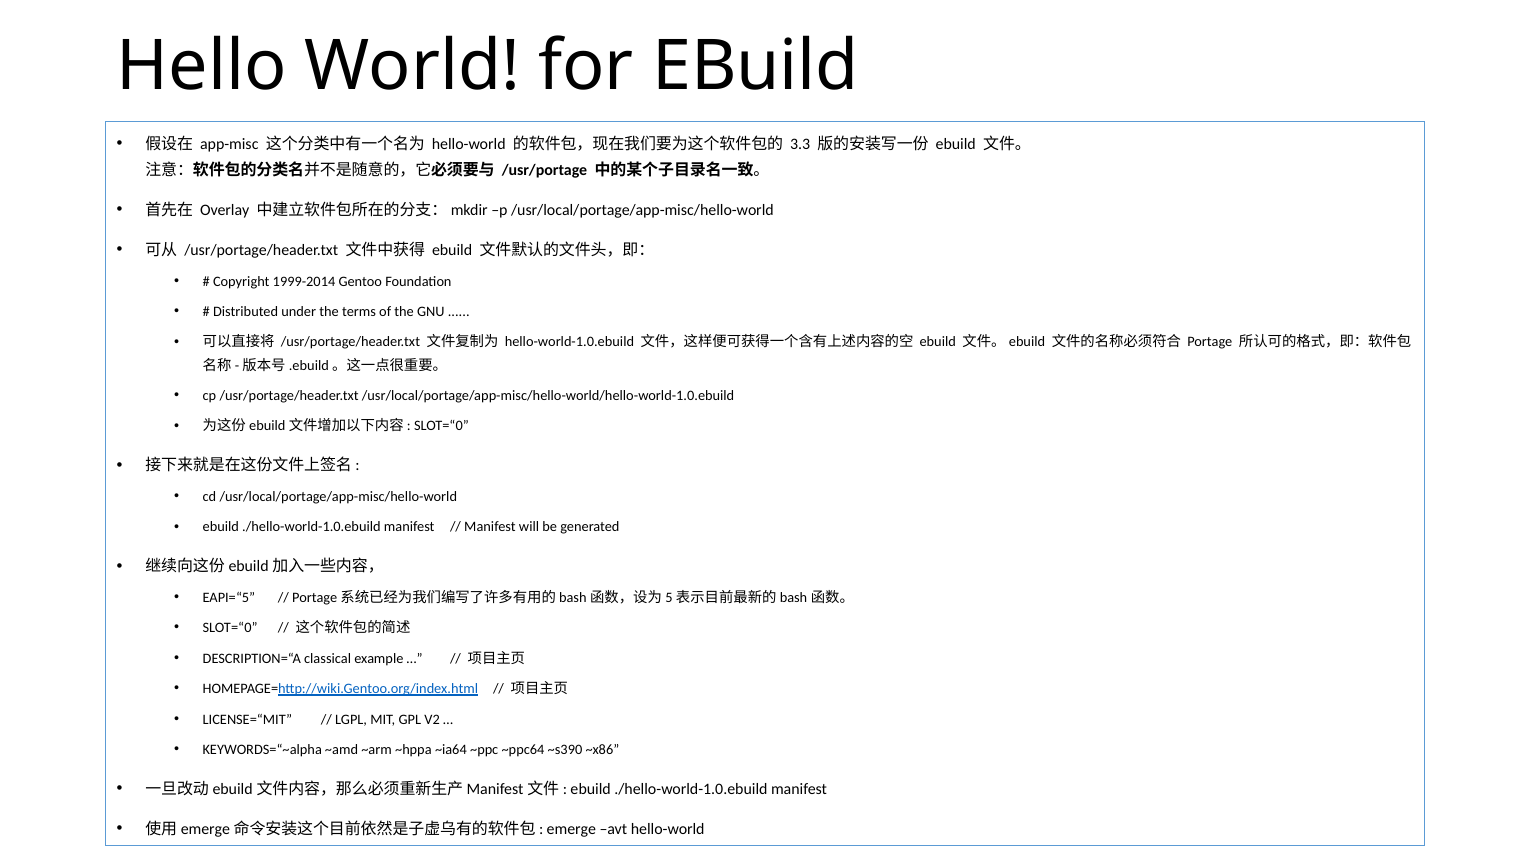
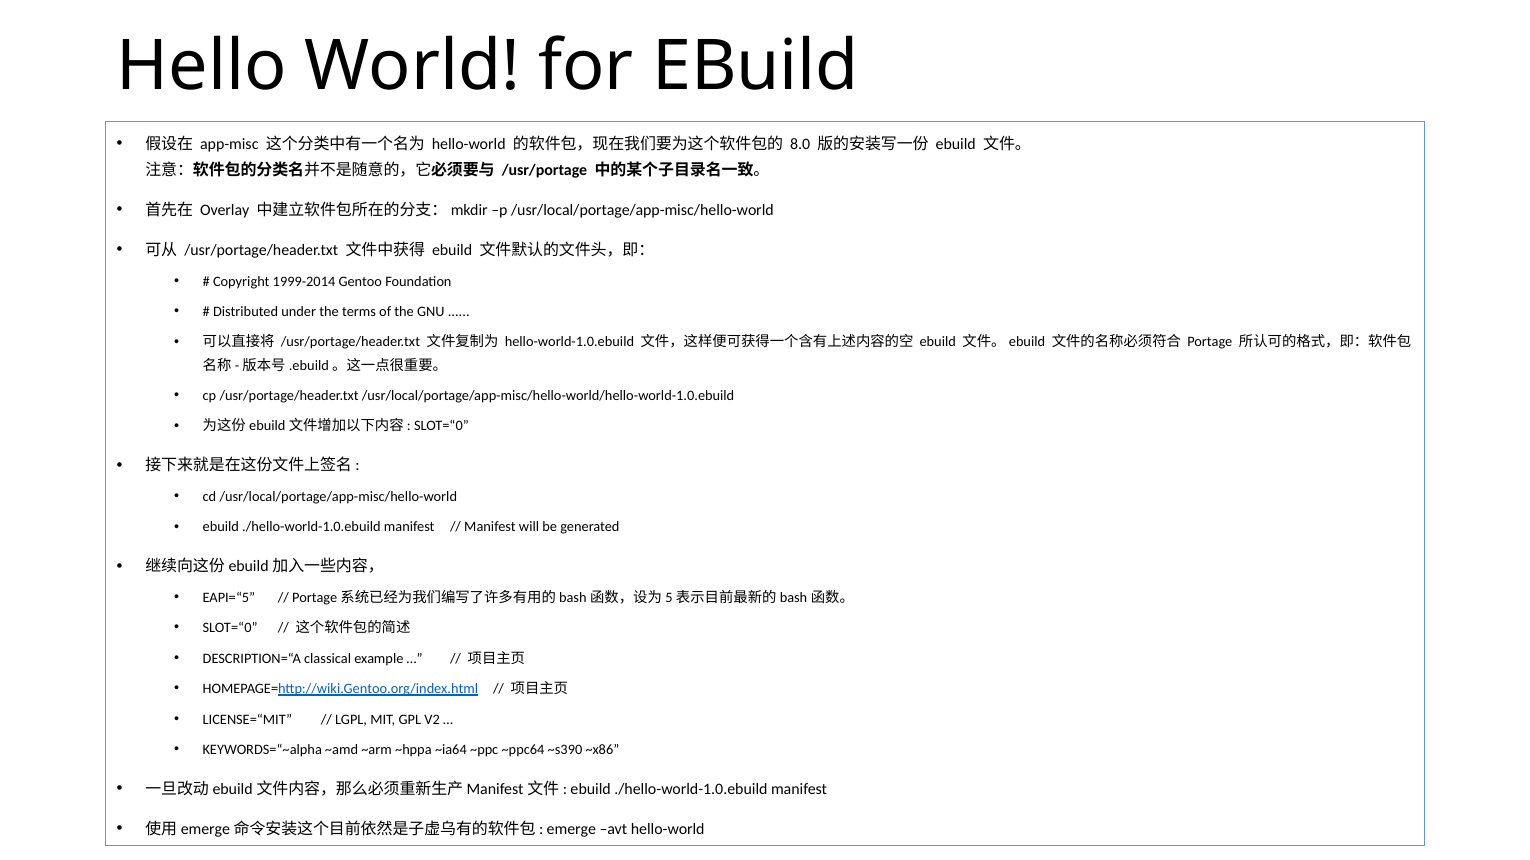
3.3: 3.3 -> 8.0 (800, 144)
